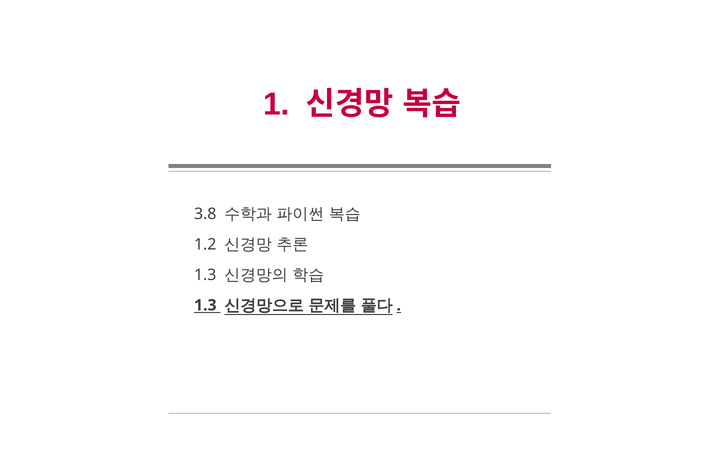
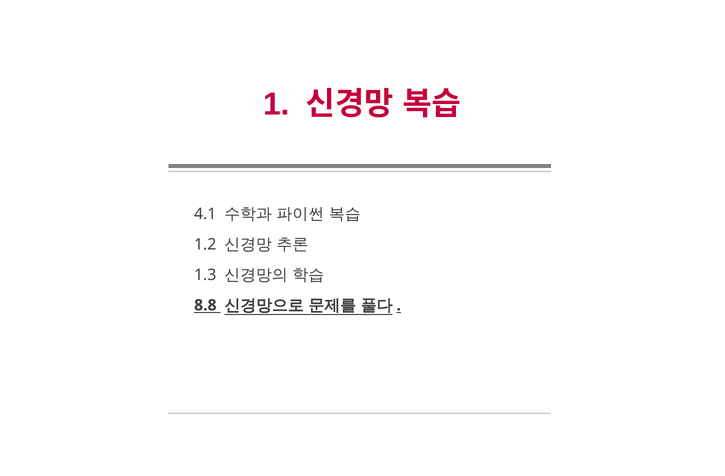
3.8: 3.8 -> 4.1 (205, 214)
1.3: 1.3 -> 8.8 (205, 305)
